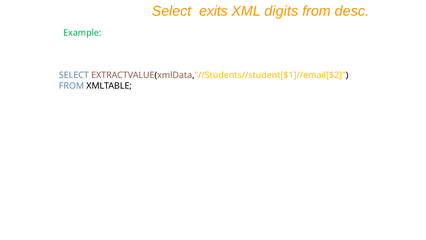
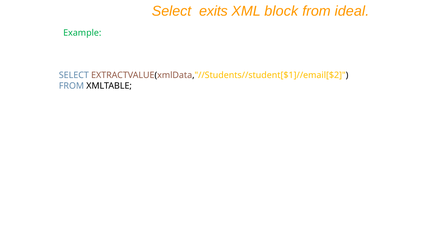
digits: digits -> block (281, 11)
desc: desc -> ideal (352, 11)
